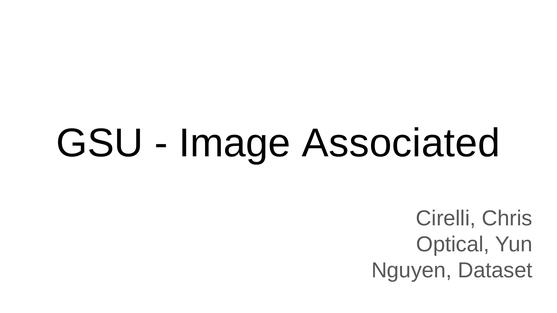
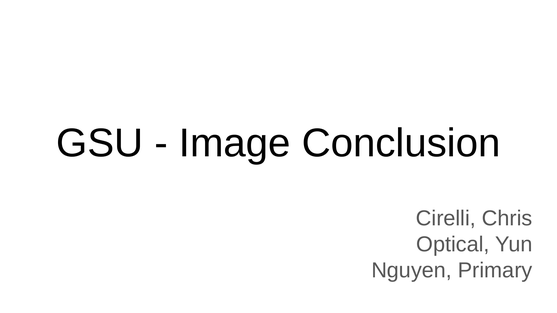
Associated: Associated -> Conclusion (401, 143)
Dataset: Dataset -> Primary (495, 271)
